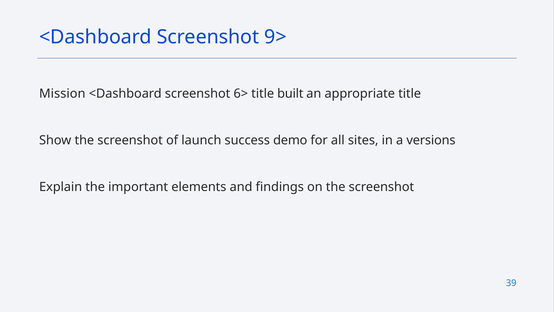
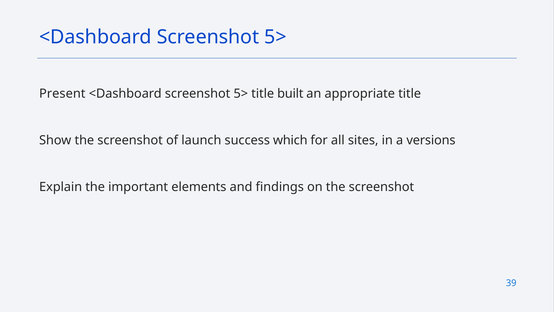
9>: 9> -> 5> (276, 37)
Mission: Mission -> Present (62, 94)
6>: 6> -> 5> (241, 94)
demo: demo -> which (290, 140)
